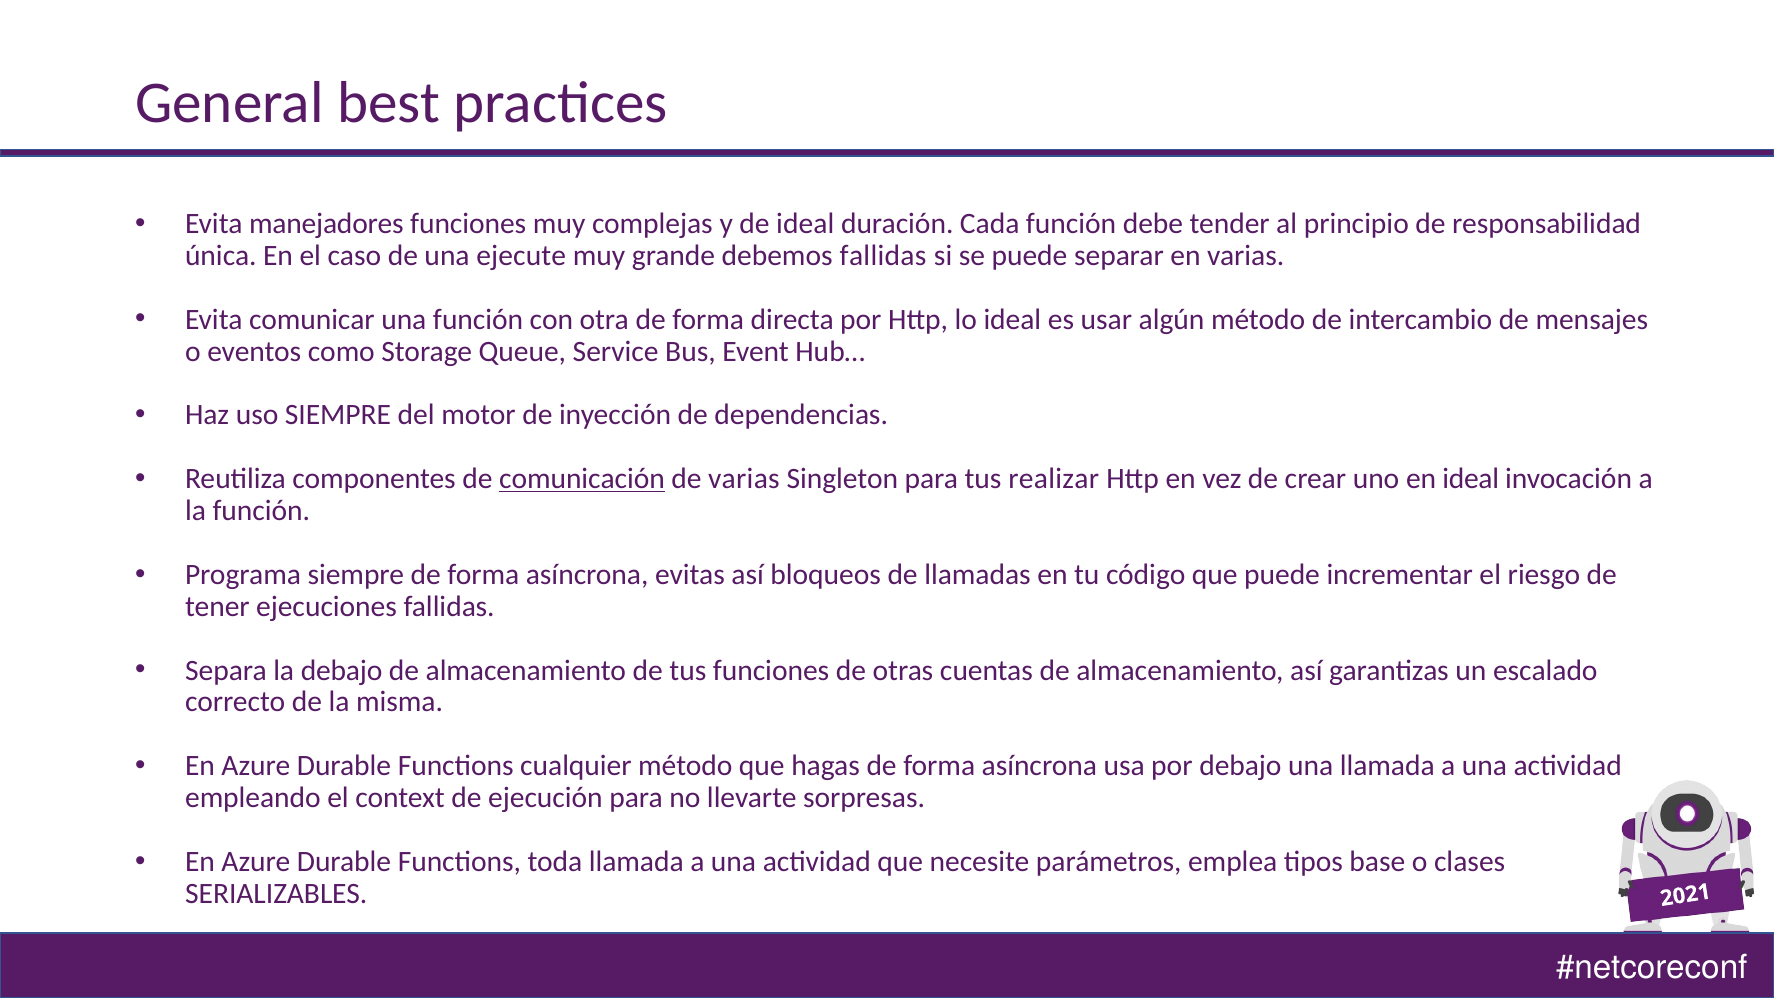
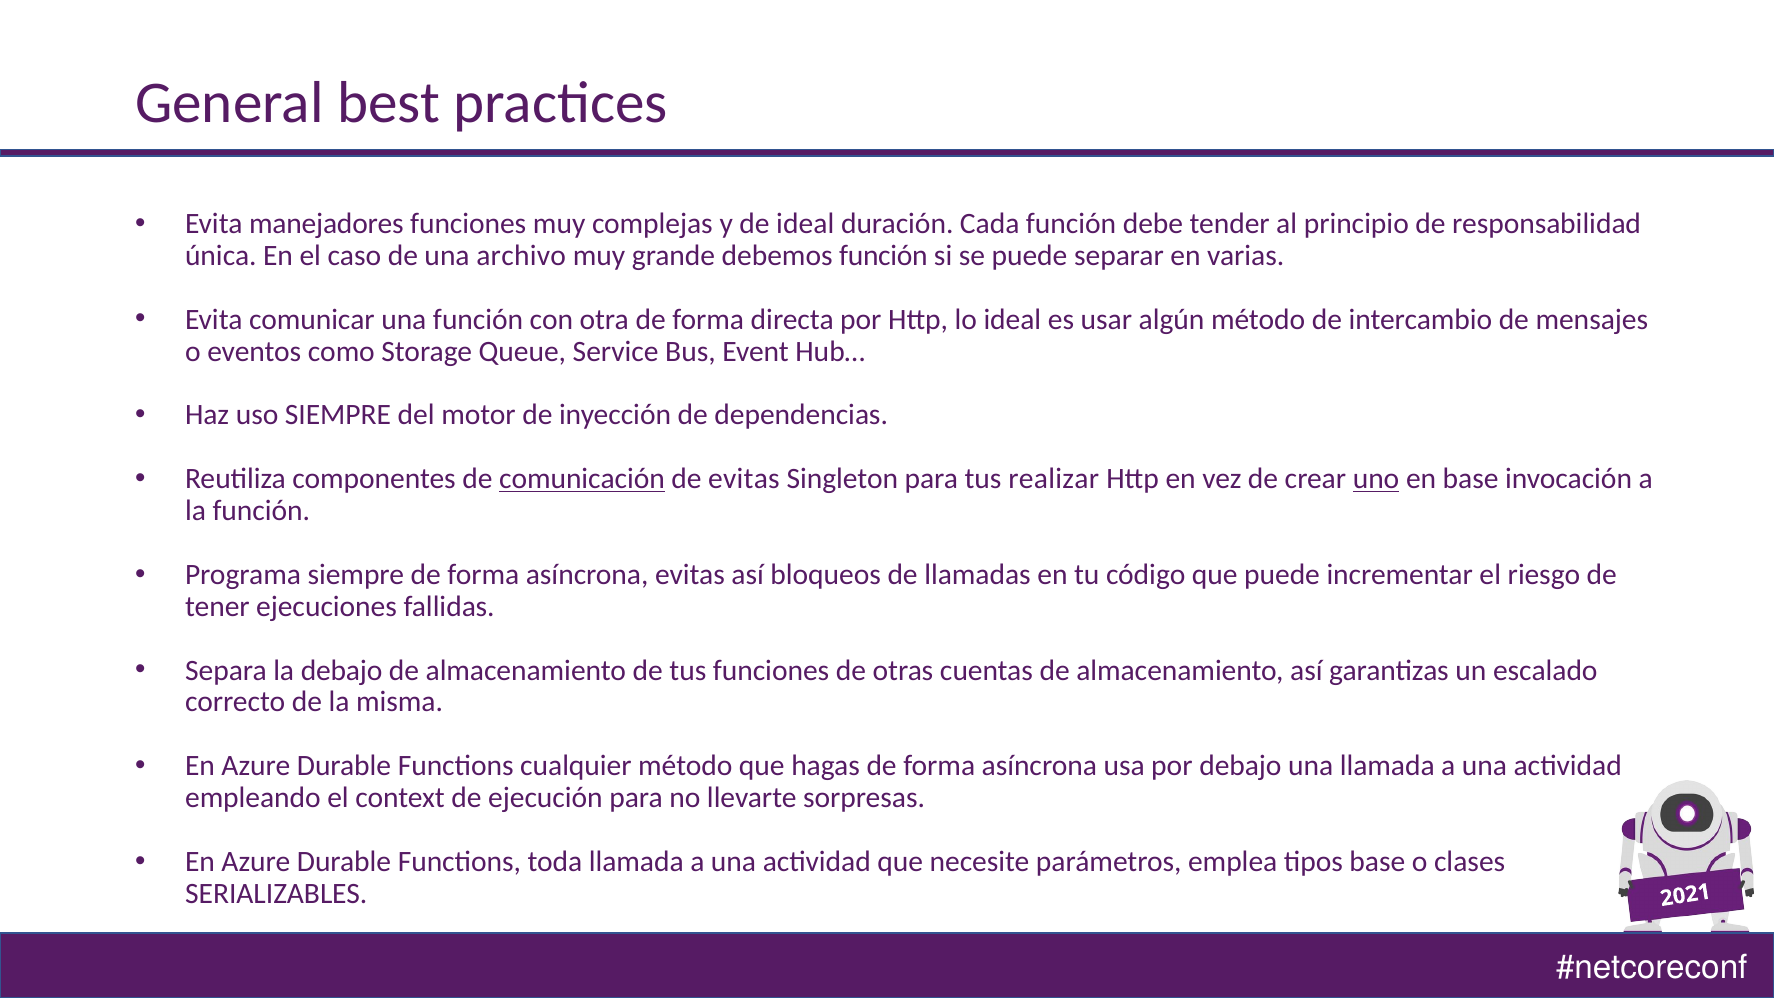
ejecute: ejecute -> archivo (521, 256)
debemos fallidas: fallidas -> función (883, 256)
de varias: varias -> evitas (744, 479)
uno underline: none -> present (1376, 479)
en ideal: ideal -> base (1471, 479)
